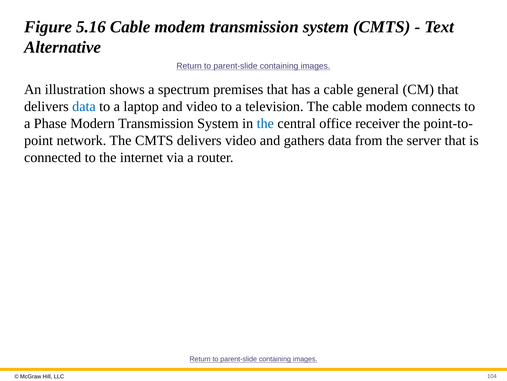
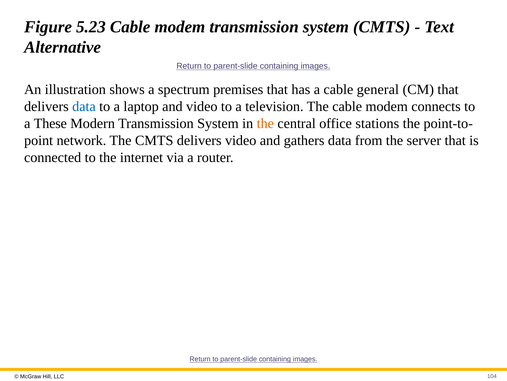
5.16: 5.16 -> 5.23 (91, 27)
Phase: Phase -> These (50, 123)
the colour: blue -> orange (265, 123)
receiver: receiver -> stations (377, 123)
